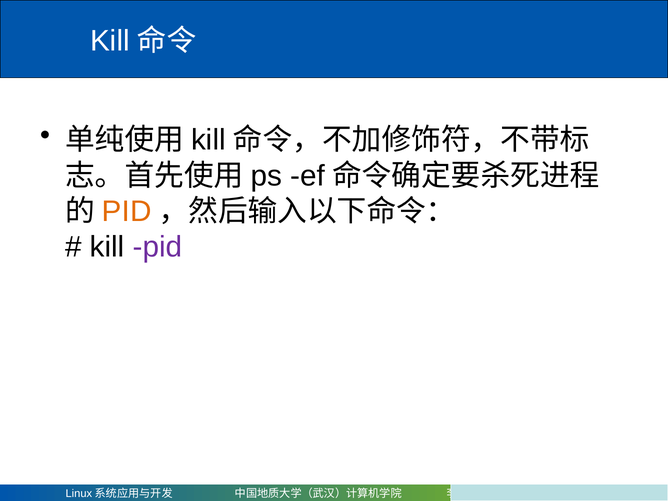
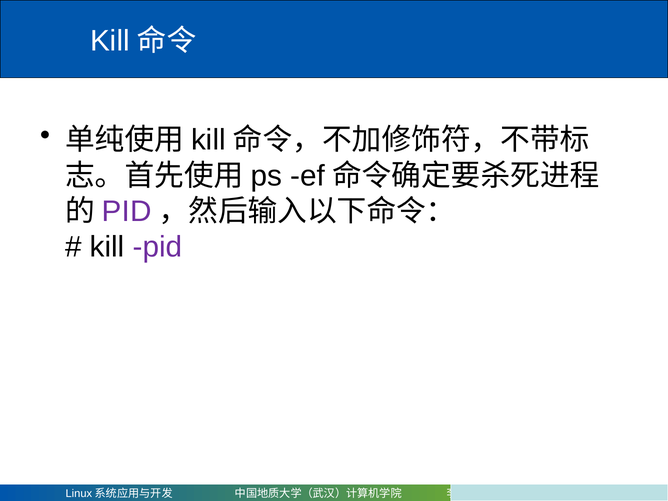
PID colour: orange -> purple (127, 211)
